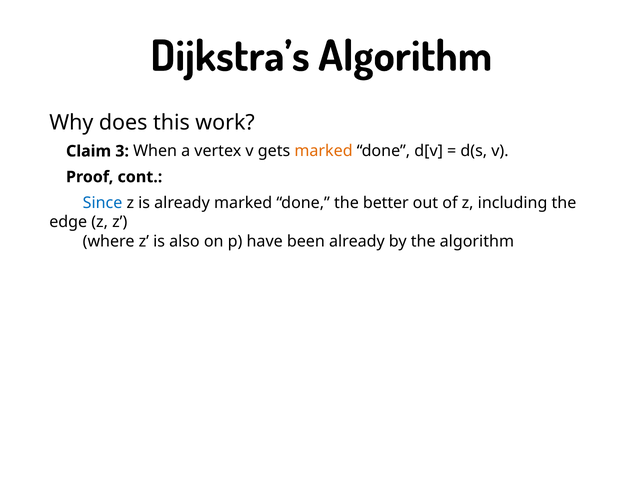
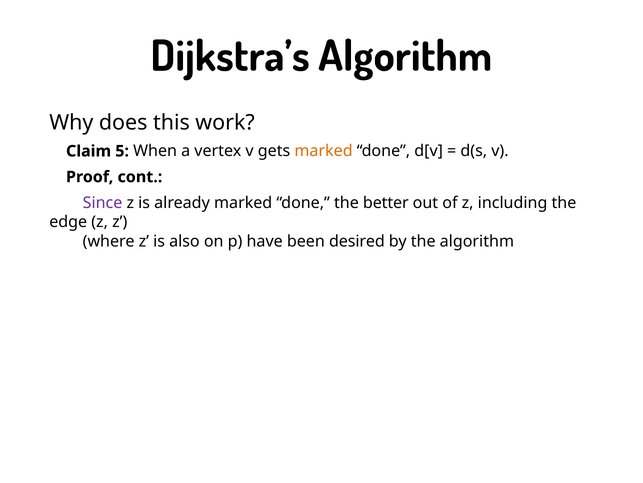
3: 3 -> 5 (122, 151)
Since colour: blue -> purple (103, 202)
been already: already -> desired (357, 241)
